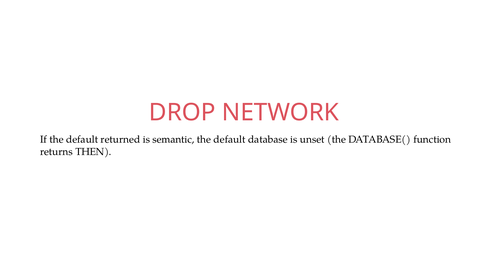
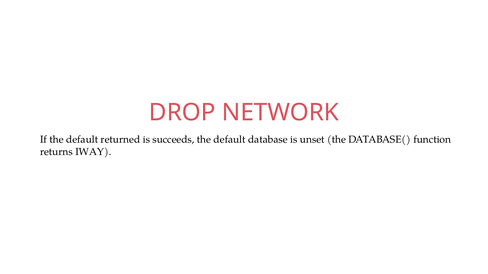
semantic: semantic -> succeeds (173, 140)
THEN: THEN -> IWAY (93, 152)
